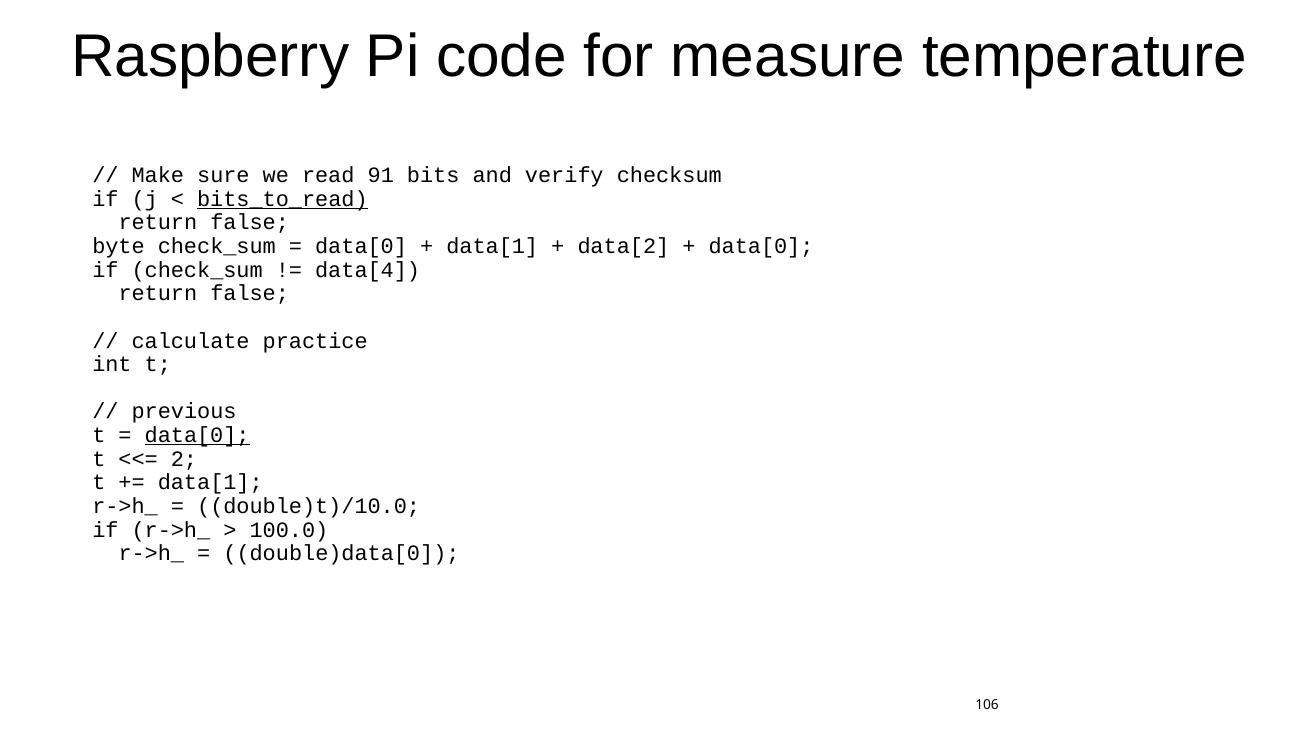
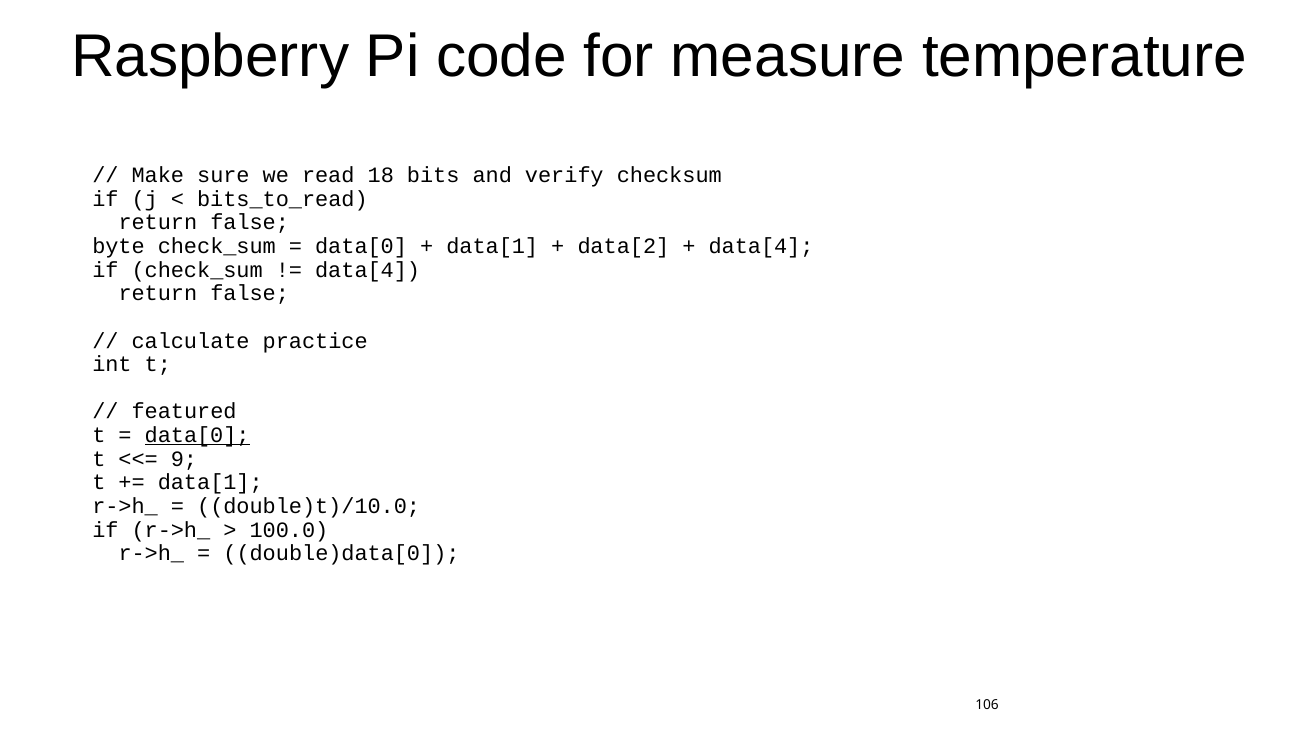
91: 91 -> 18 (381, 175)
bits_to_read underline: present -> none (282, 199)
data[0: data[0 -> data[4 (761, 246)
previous: previous -> featured (184, 412)
2: 2 -> 9 (184, 459)
